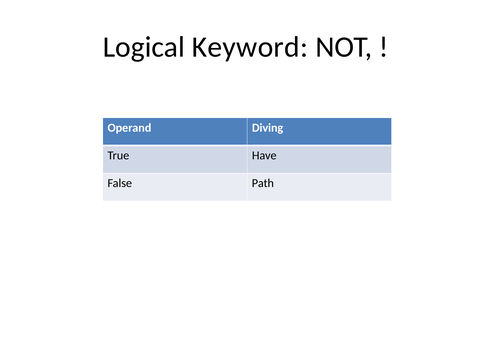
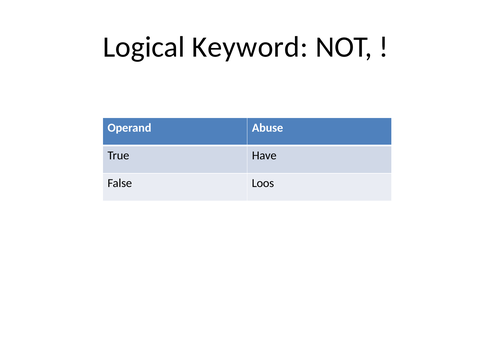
Diving: Diving -> Abuse (268, 128)
Path: Path -> Loos (263, 183)
